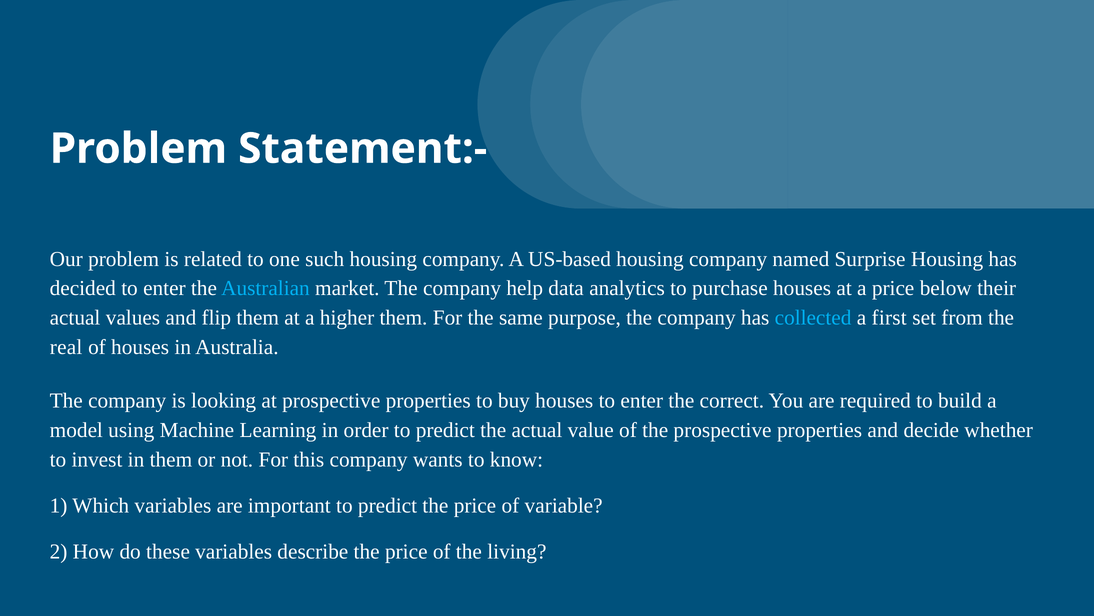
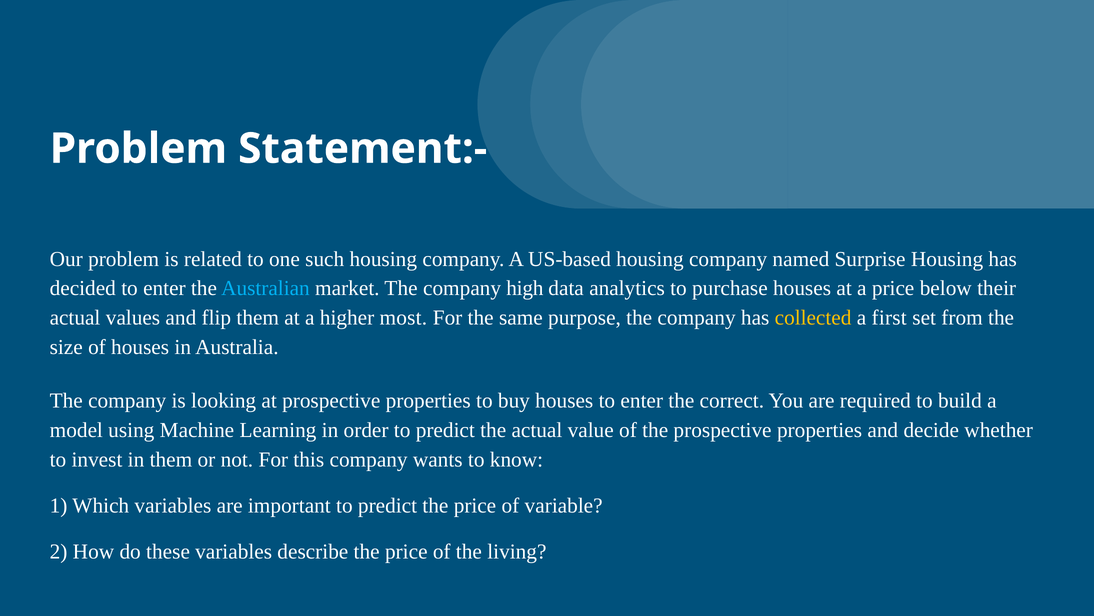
help: help -> high (525, 288)
higher them: them -> most (403, 317)
collected colour: light blue -> yellow (813, 317)
real: real -> size (66, 347)
